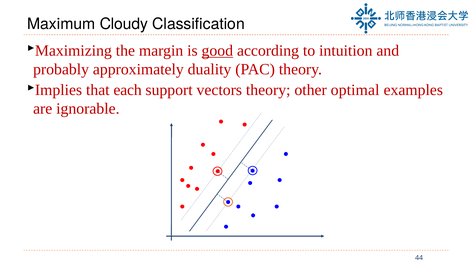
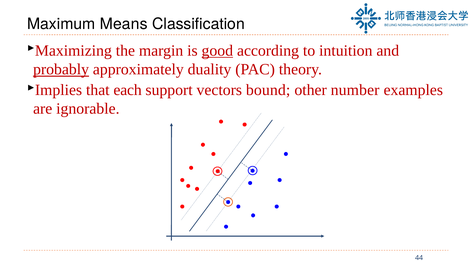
Cloudy: Cloudy -> Means (124, 24)
probably underline: none -> present (61, 70)
vectors theory: theory -> bound (268, 90)
optimal: optimal -> number (355, 90)
